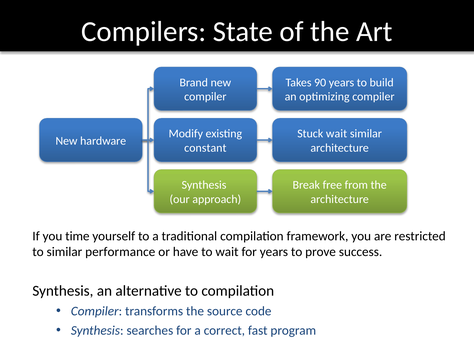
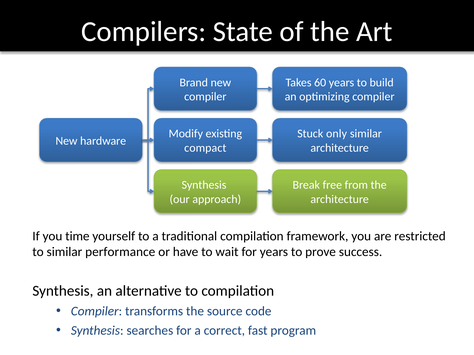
90: 90 -> 60 (320, 83)
Stuck wait: wait -> only (337, 134)
constant: constant -> compact (205, 148)
